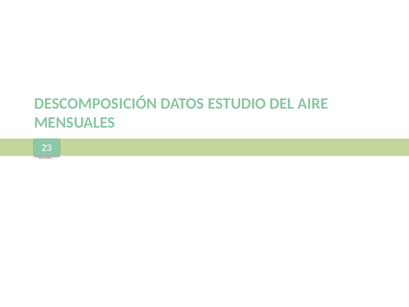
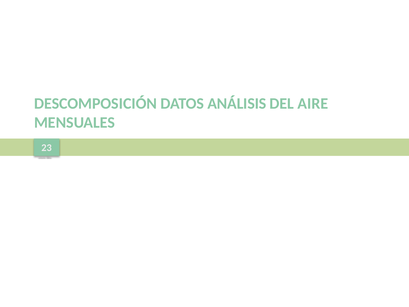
ESTUDIO: ESTUDIO -> ANÁLISIS (237, 103)
